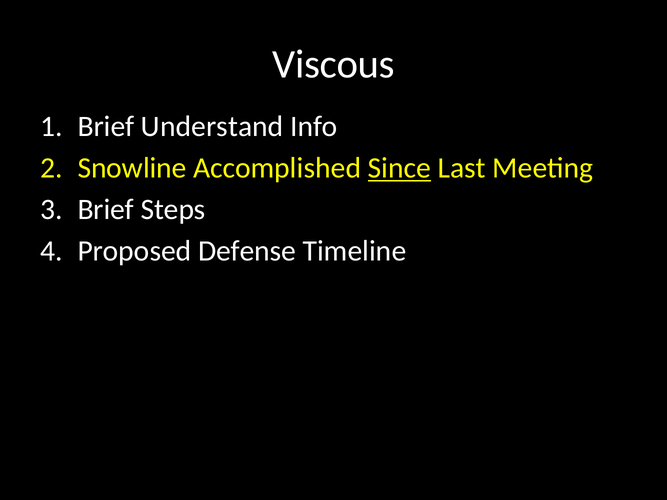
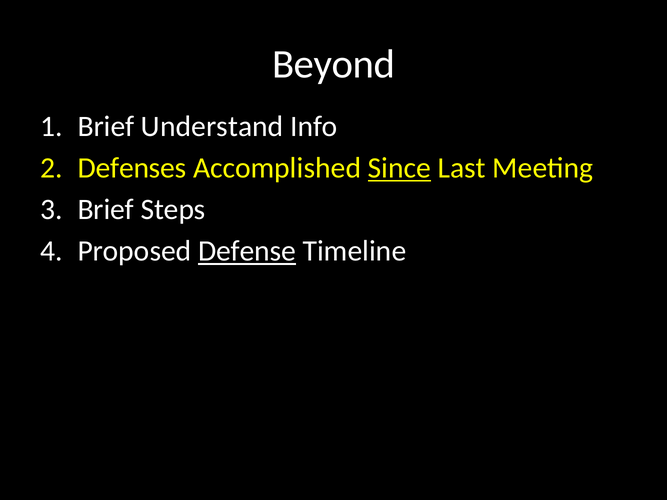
Viscous: Viscous -> Beyond (334, 65)
Snowline: Snowline -> Defenses (132, 168)
Defense underline: none -> present (247, 251)
